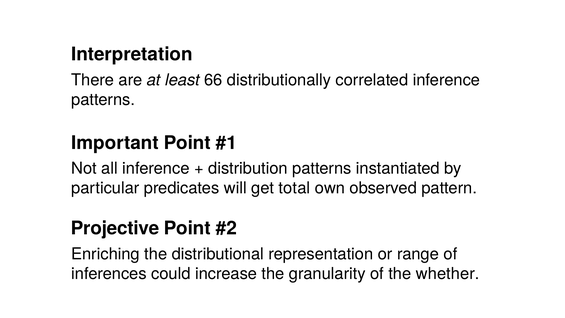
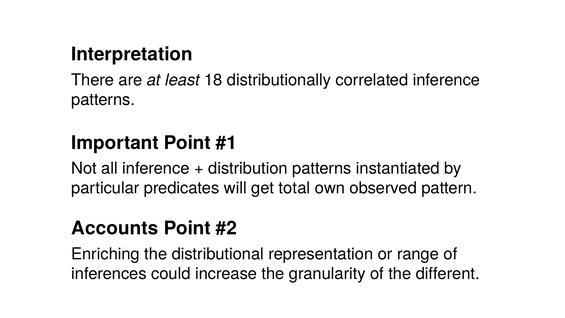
66: 66 -> 18 (213, 80)
Projective: Projective -> Accounts (115, 228)
whether: whether -> different (448, 274)
